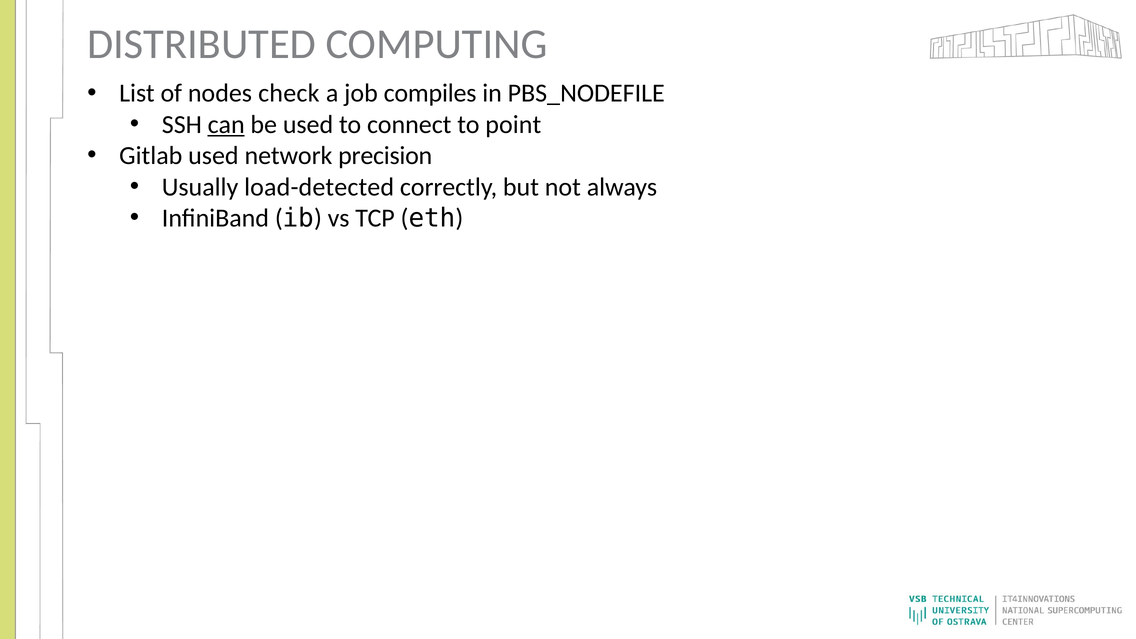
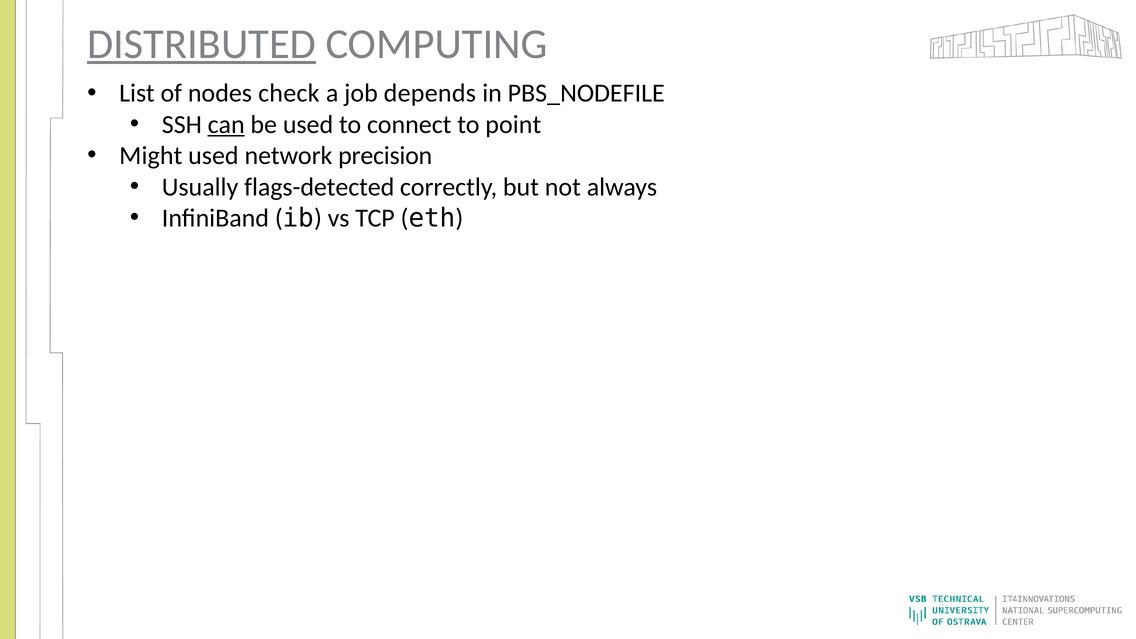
DISTRIBUTED underline: none -> present (202, 44)
compiles: compiles -> depends (430, 93)
Gitlab: Gitlab -> Might (151, 156)
load-detected: load-detected -> flags-detected (319, 187)
